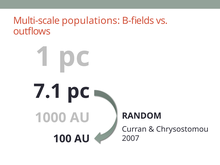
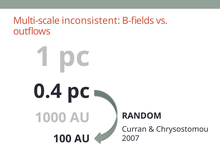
populations: populations -> inconsistent (91, 21)
7.1: 7.1 -> 0.4 (48, 91)
